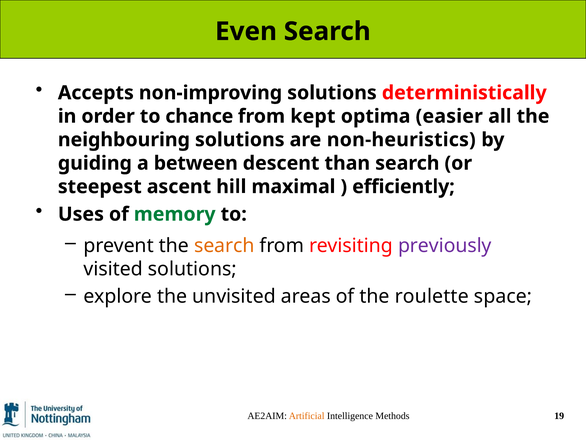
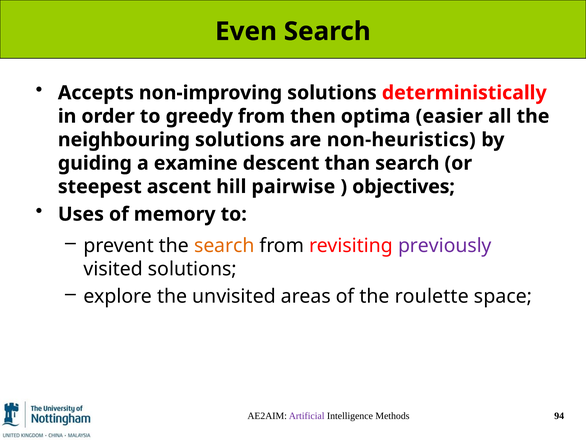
chance: chance -> greedy (199, 116)
kept: kept -> then (313, 116)
between: between -> examine (196, 163)
maximal: maximal -> pairwise (293, 186)
efficiently: efficiently -> objectives (404, 186)
memory colour: green -> black (175, 214)
Artificial colour: orange -> purple (307, 416)
19: 19 -> 94 (559, 416)
